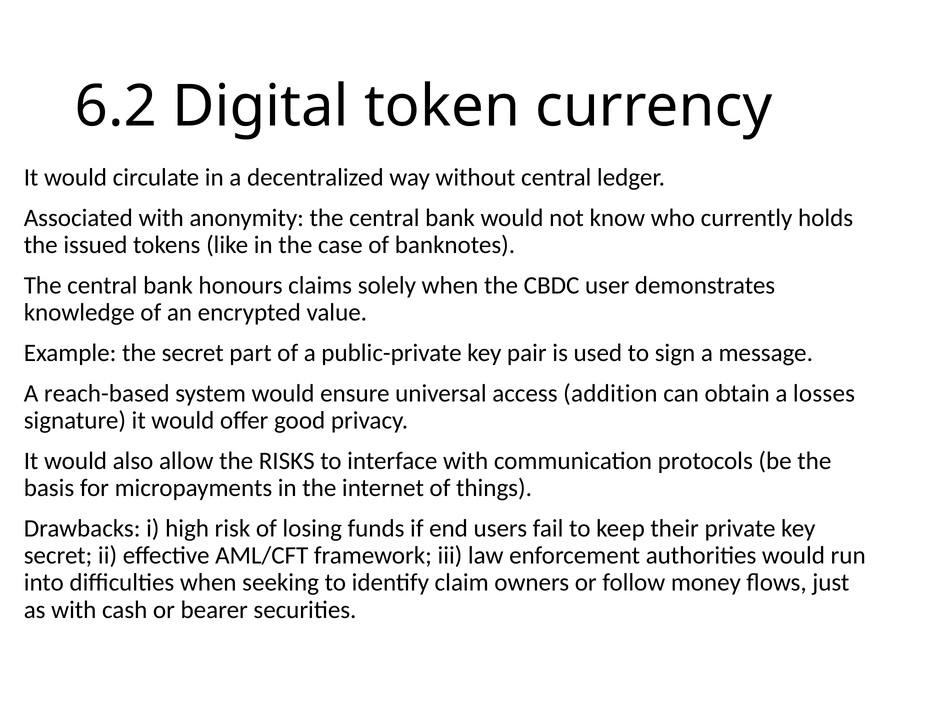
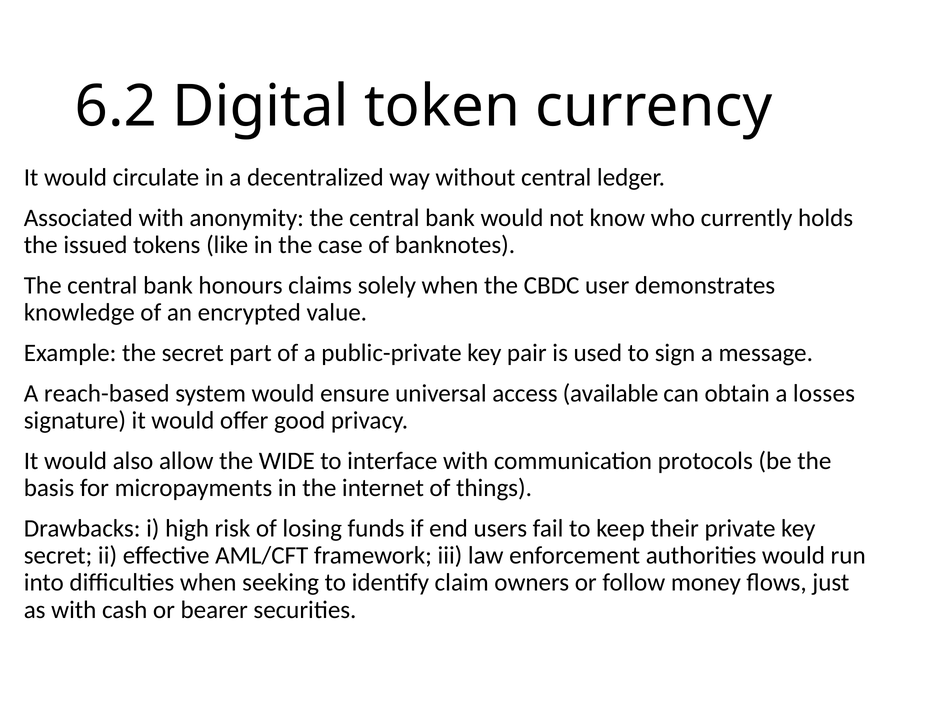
addition: addition -> available (611, 393)
RISKS: RISKS -> WIDE (287, 461)
